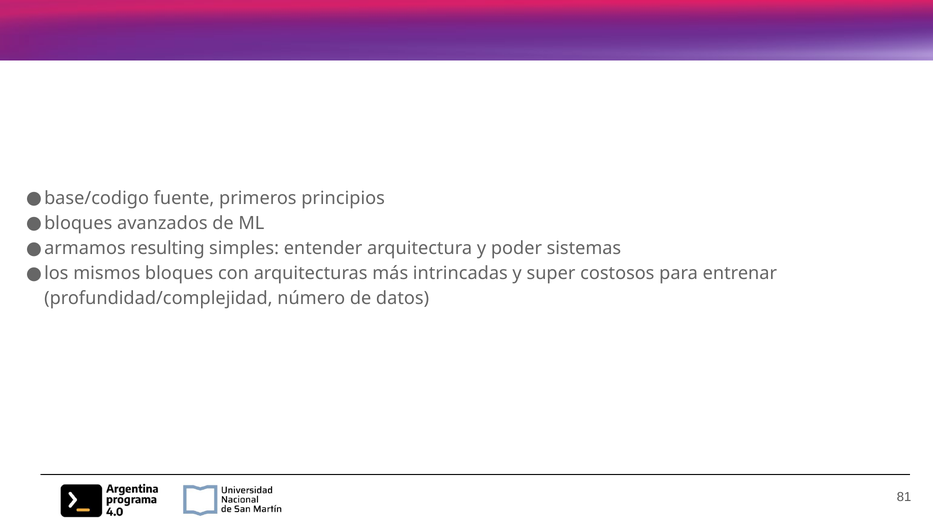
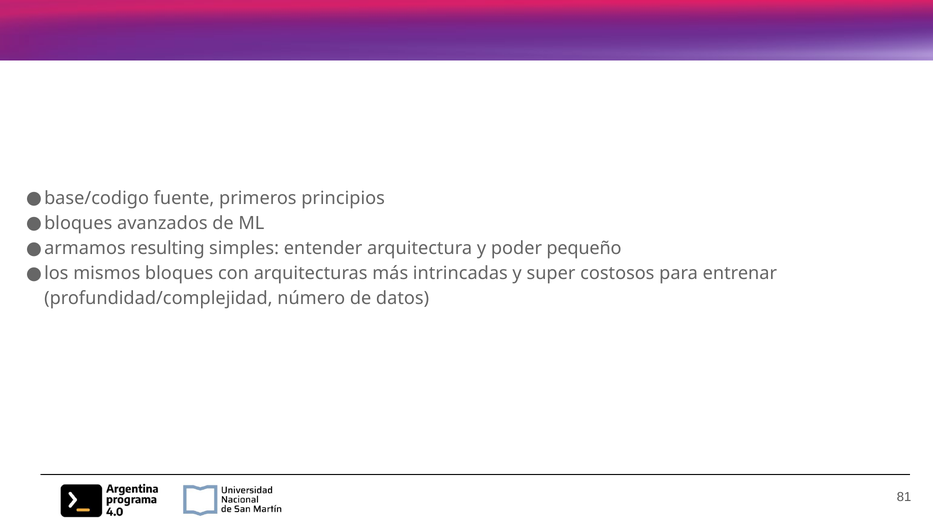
sistemas: sistemas -> pequeño (584, 248)
